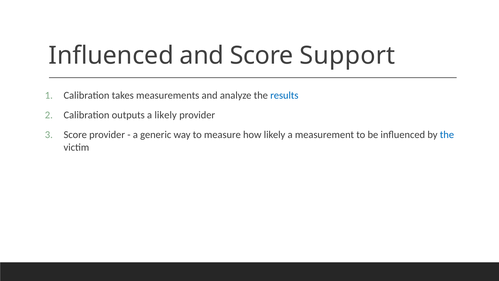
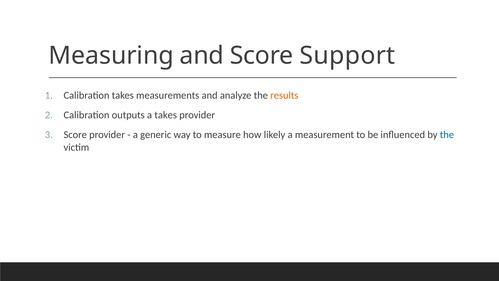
Influenced: Influenced -> Measuring (111, 56)
results colour: blue -> orange (284, 95)
a likely: likely -> takes (166, 115)
